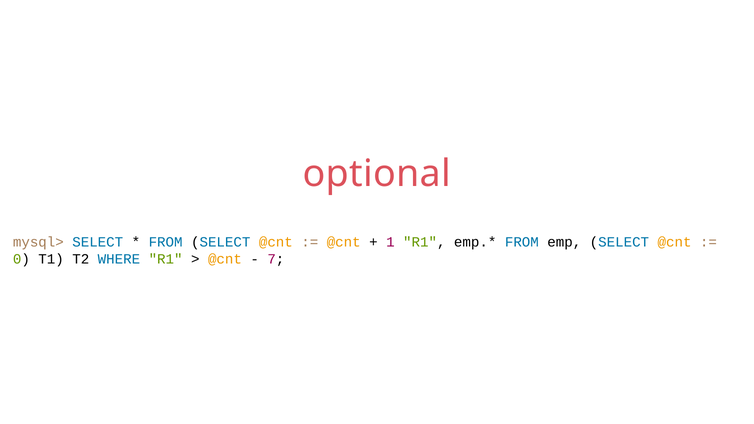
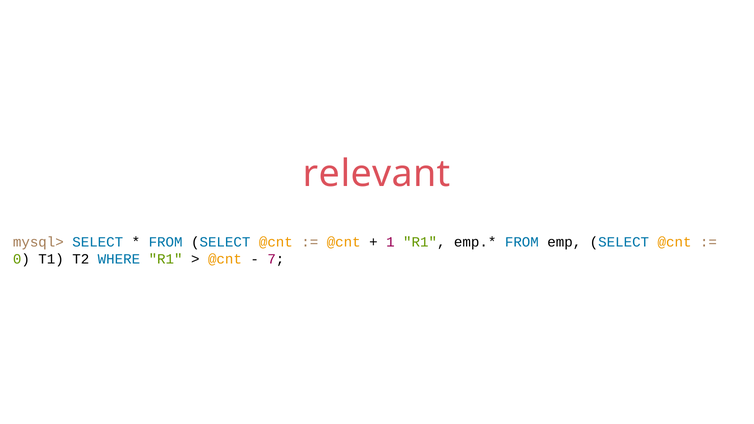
optional: optional -> relevant (377, 174)
